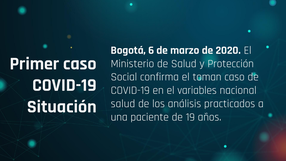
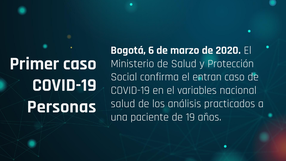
toman: toman -> entran (207, 77)
Situación: Situación -> Personas (62, 106)
